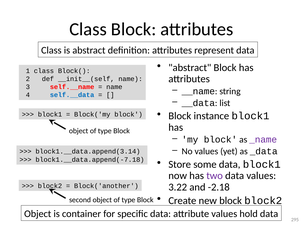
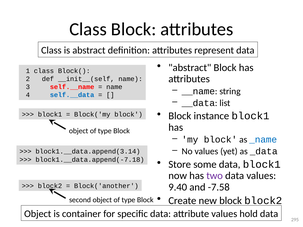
_name colour: purple -> blue (263, 140)
3.22: 3.22 -> 9.40 (178, 187)
-2.18: -2.18 -> -7.58 (219, 187)
